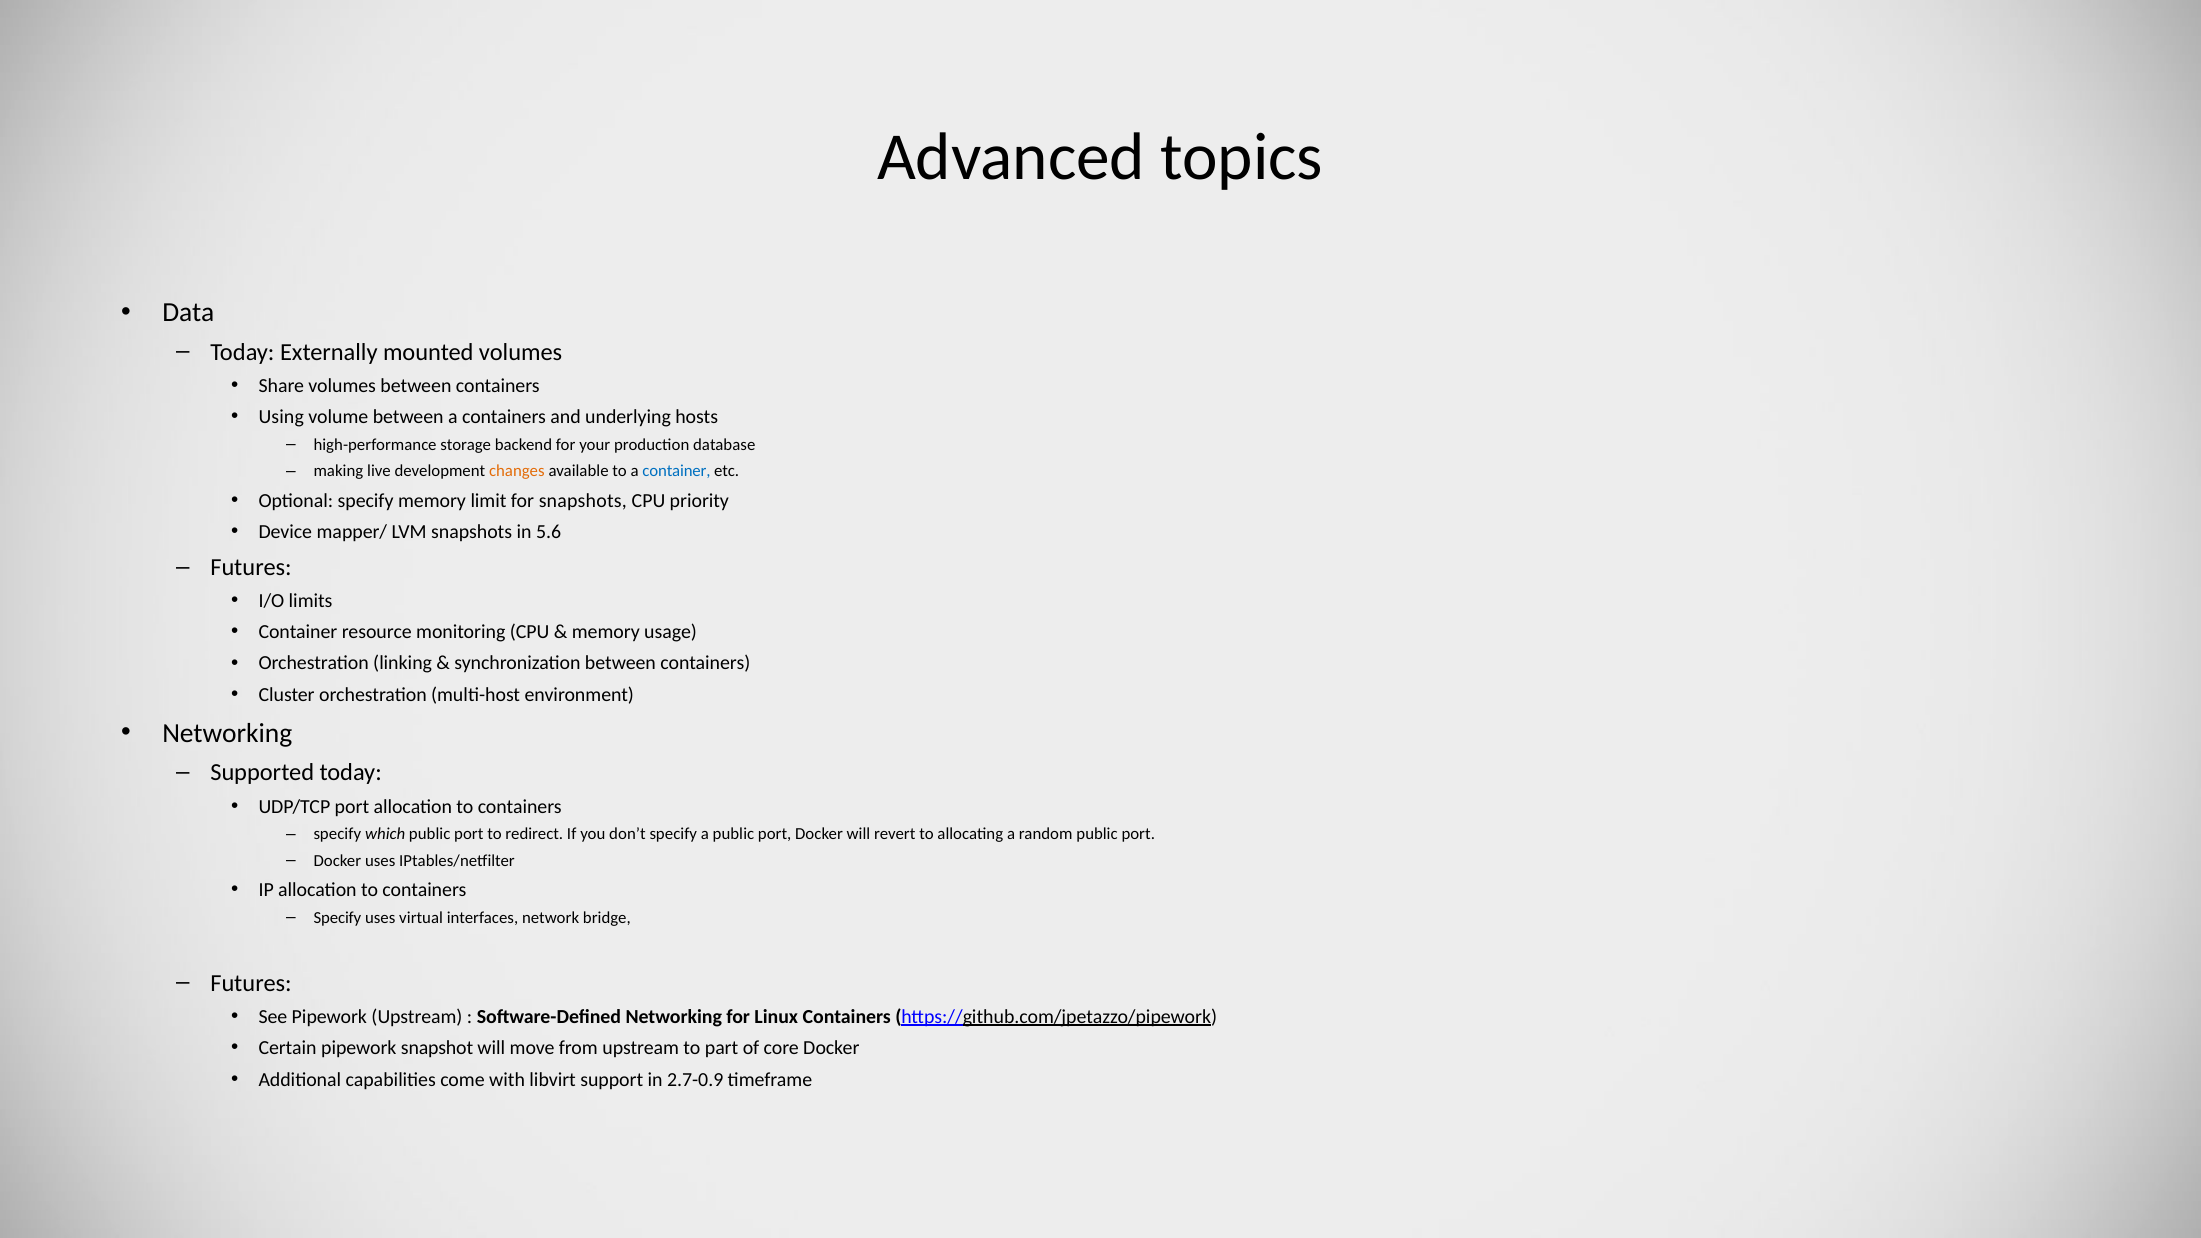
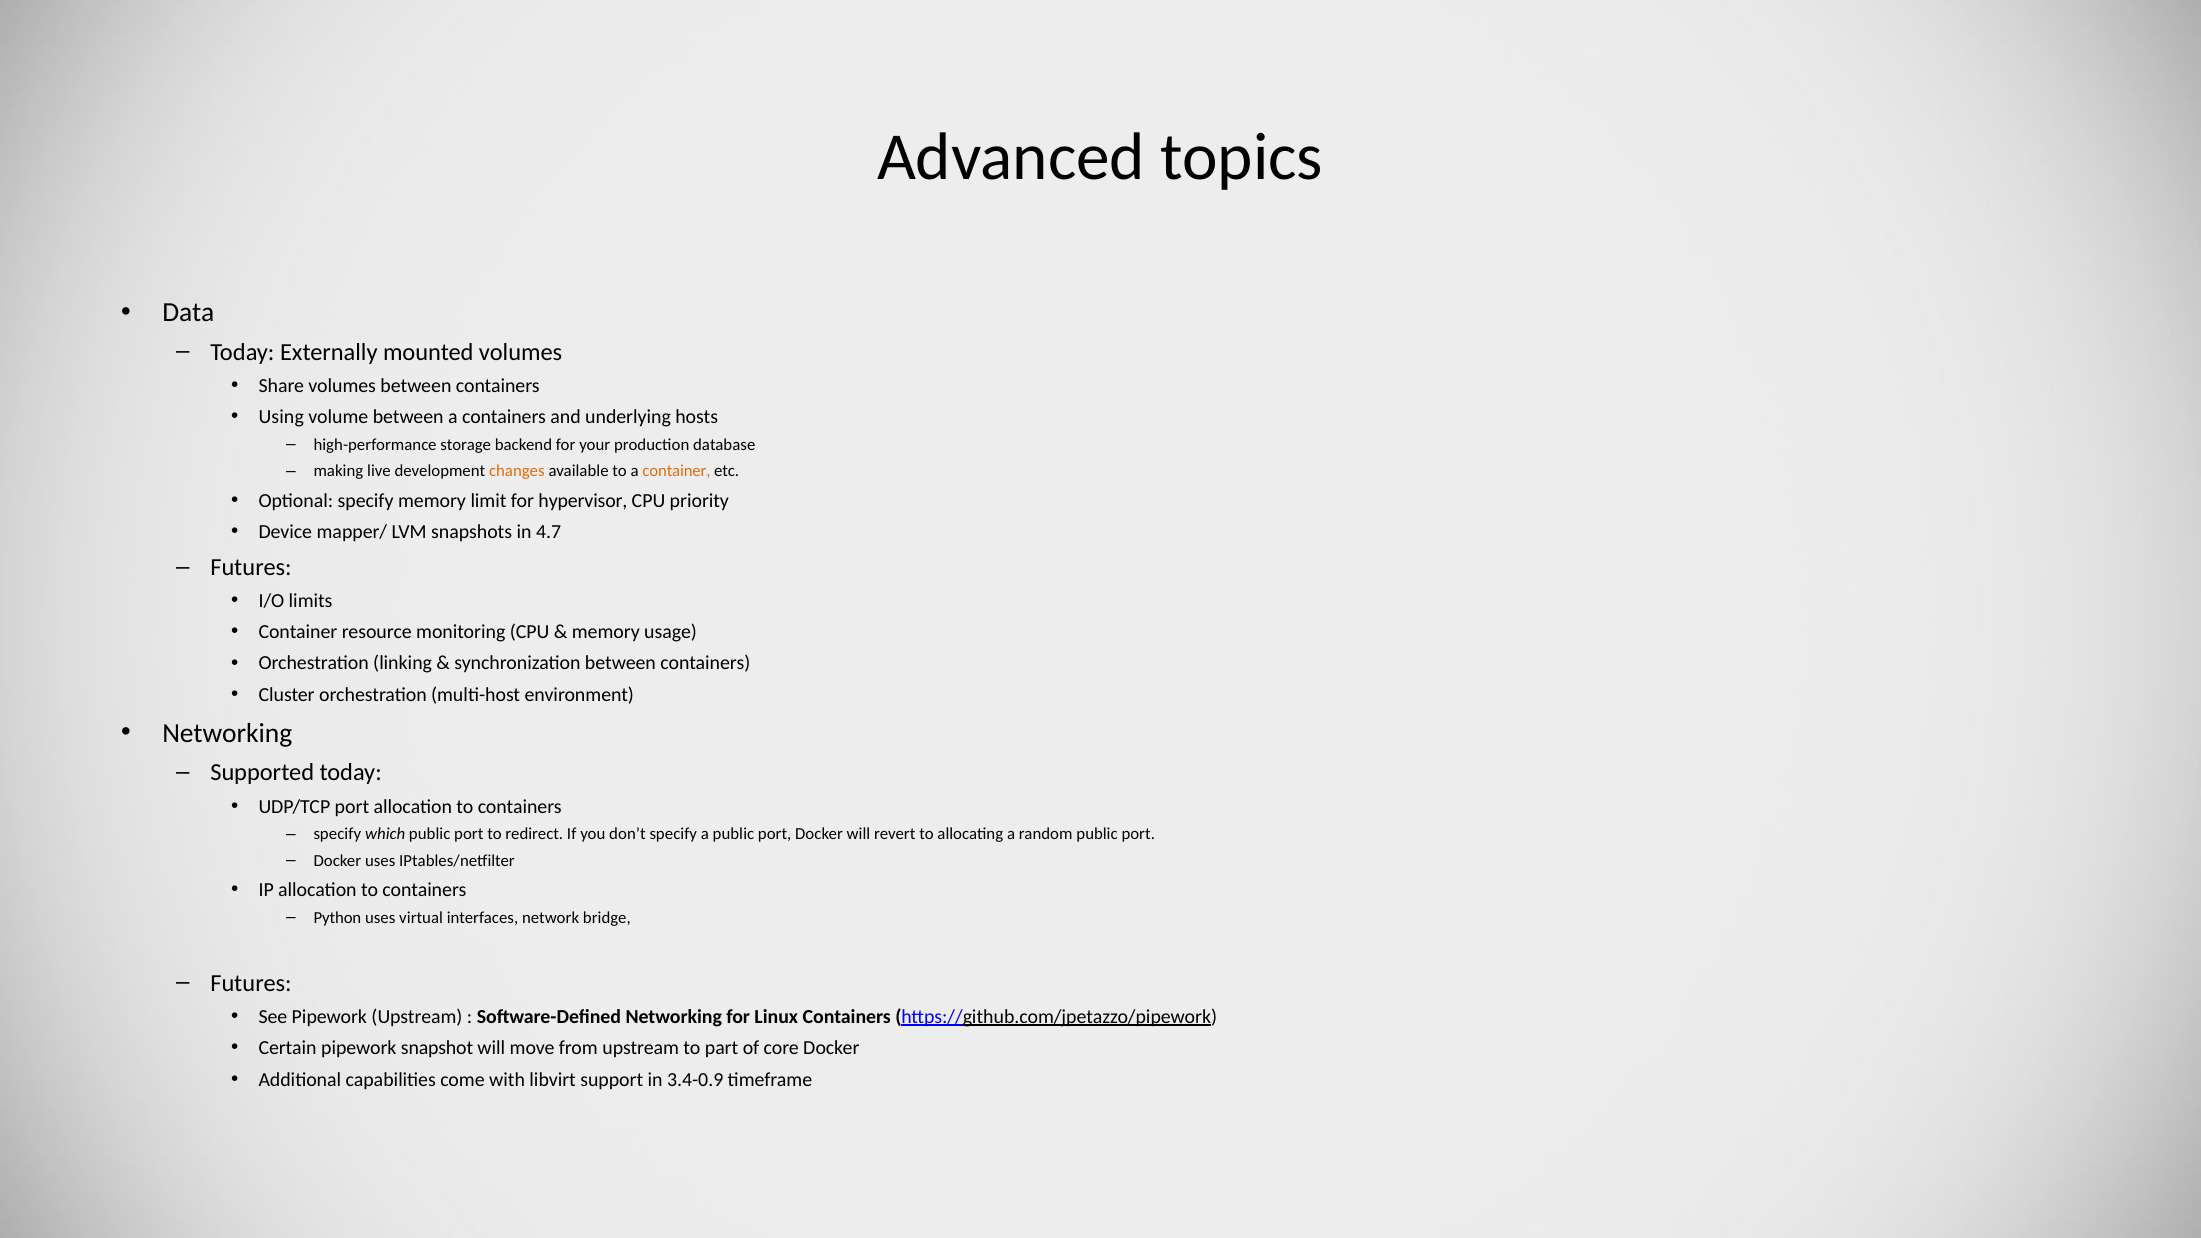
container colour: blue -> orange (676, 471)
for snapshots: snapshots -> hypervisor (583, 501)
5.6: 5.6 -> 4.7 (549, 532)
Specify: Specify -> Python (337, 918)
2.7-0.9: 2.7-0.9 -> 3.4-0.9 (695, 1080)
